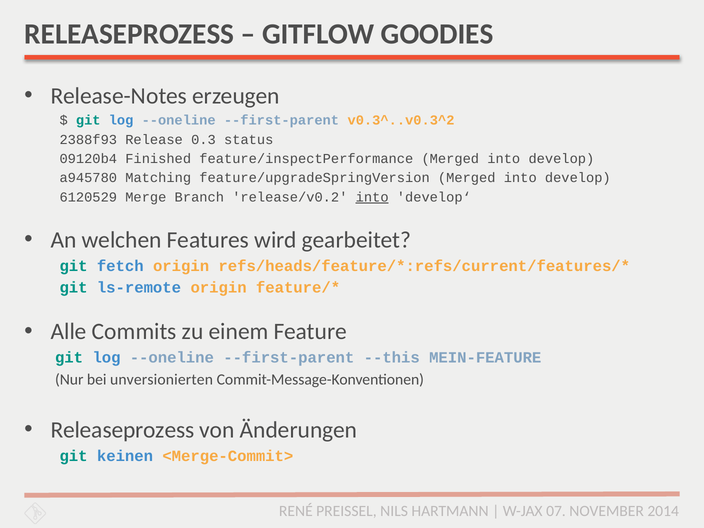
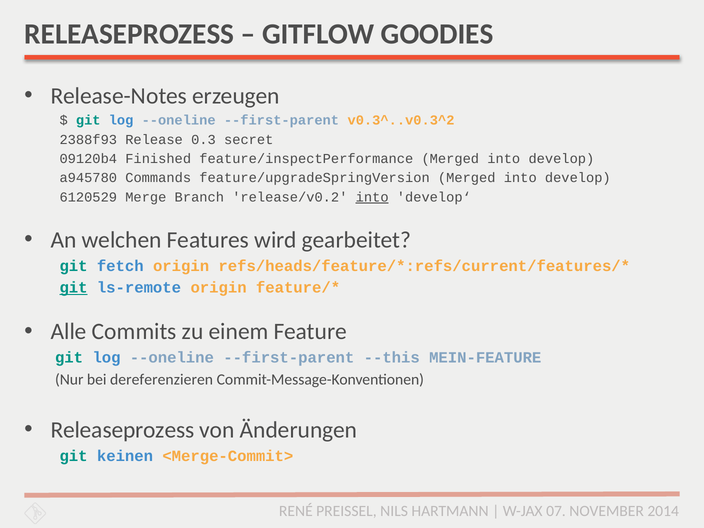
status: status -> secret (249, 139)
Matching: Matching -> Commands (158, 178)
git underline: none -> present (74, 288)
unversionierten: unversionierten -> dereferenzieren (162, 379)
